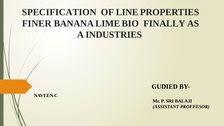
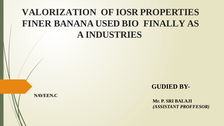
SPECIFICATION: SPECIFICATION -> VALORIZATION (59, 12)
LINE: LINE -> IOSR (127, 12)
LIME: LIME -> USED (108, 23)
